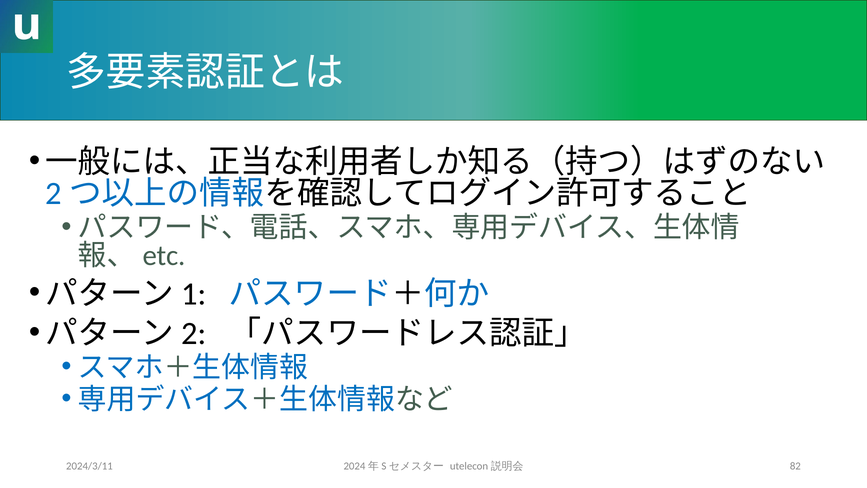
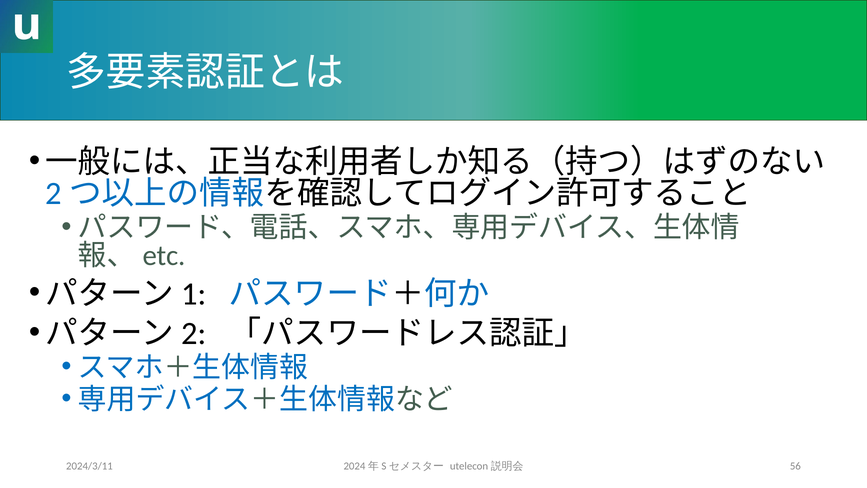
82: 82 -> 56 (795, 466)
